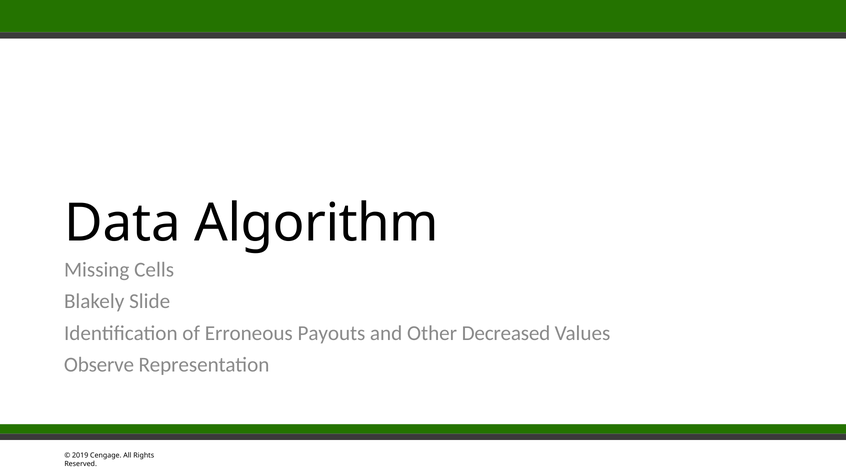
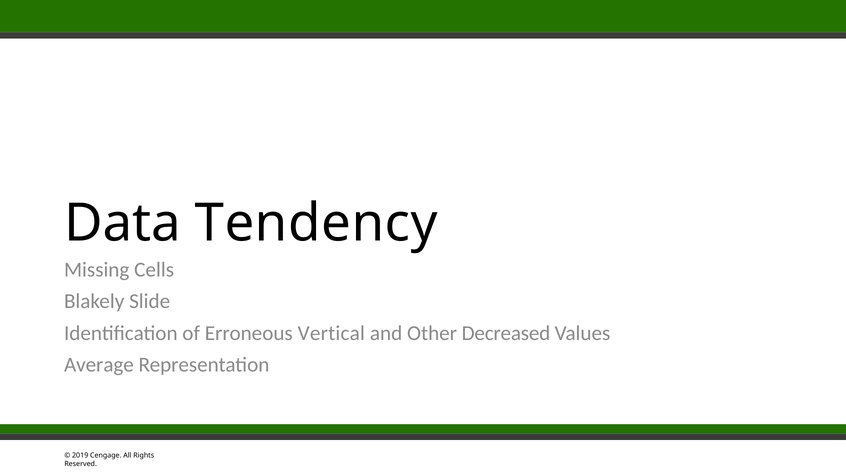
Algorithm: Algorithm -> Tendency (316, 223)
Payouts: Payouts -> Vertical (331, 333)
Observe: Observe -> Average (99, 365)
